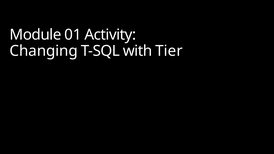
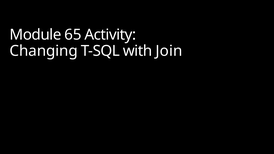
01: 01 -> 65 (73, 35)
Tier: Tier -> Join (169, 51)
